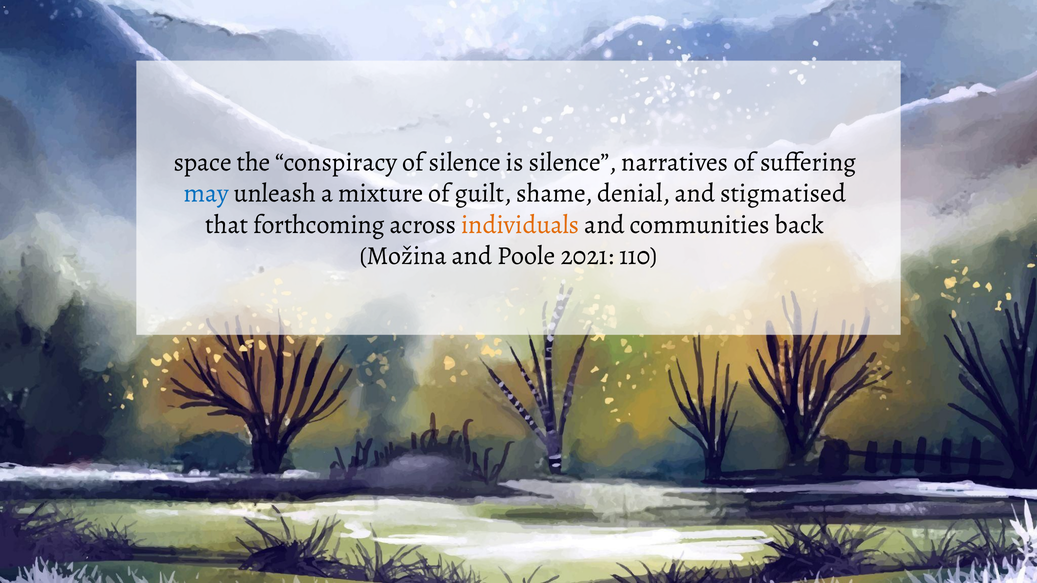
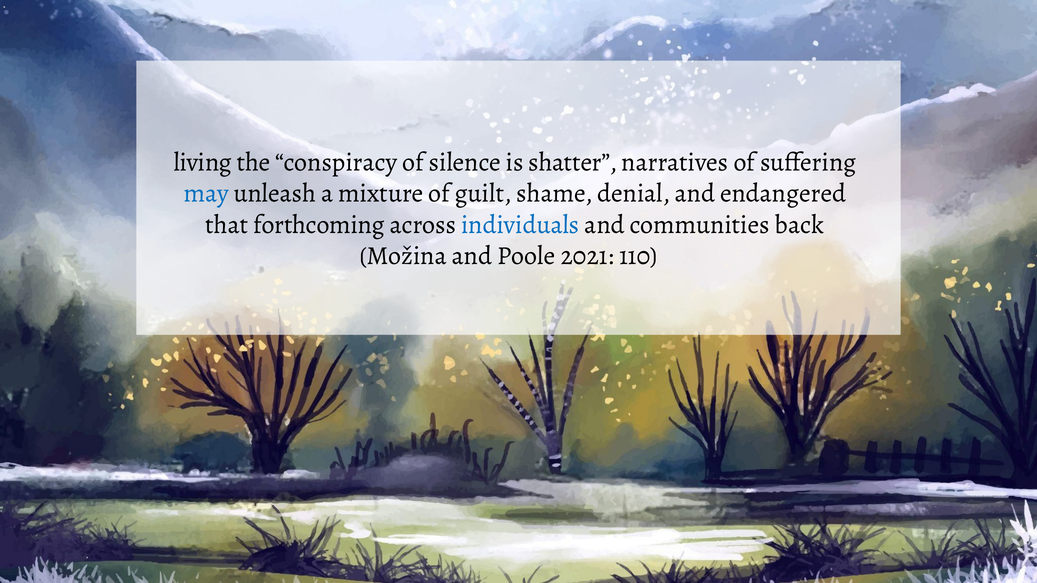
space: space -> living (203, 162)
is silence: silence -> shatter (573, 162)
stigmatised: stigmatised -> endangered (783, 194)
individuals colour: orange -> blue (520, 225)
